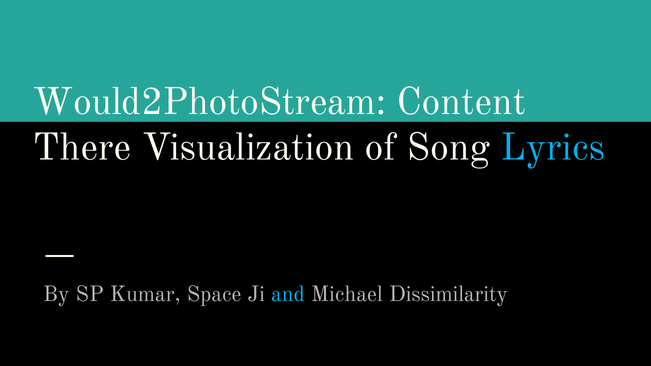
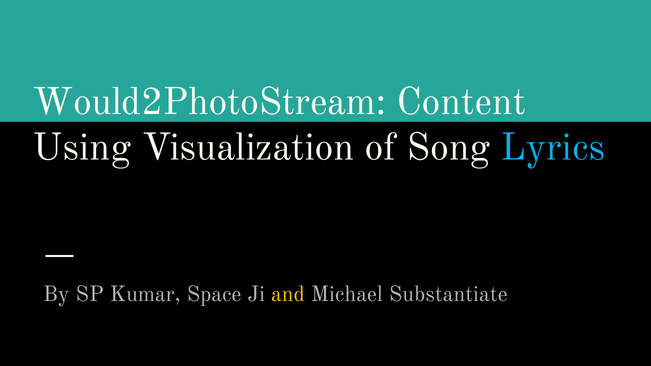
There: There -> Using (82, 147)
and colour: light blue -> yellow (288, 294)
Dissimilarity: Dissimilarity -> Substantiate (448, 294)
